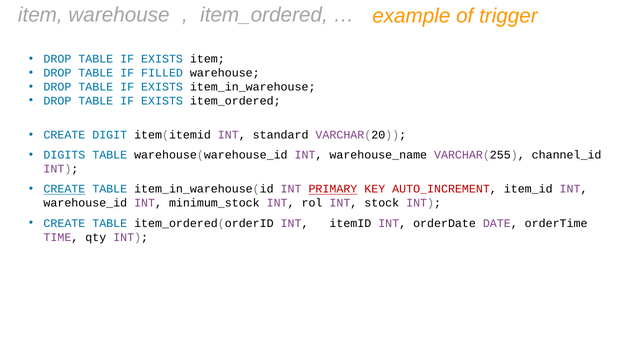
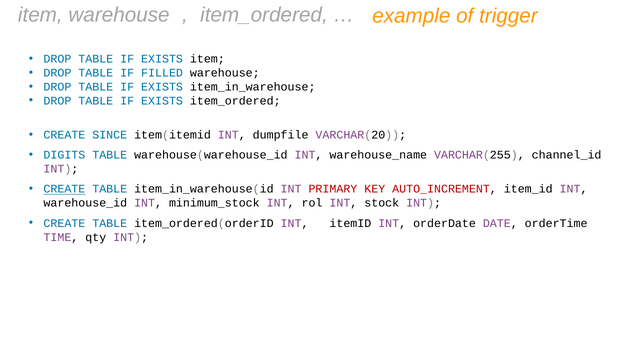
DIGIT: DIGIT -> SINCE (110, 135)
standard: standard -> dumpfile (281, 135)
PRIMARY underline: present -> none (333, 189)
